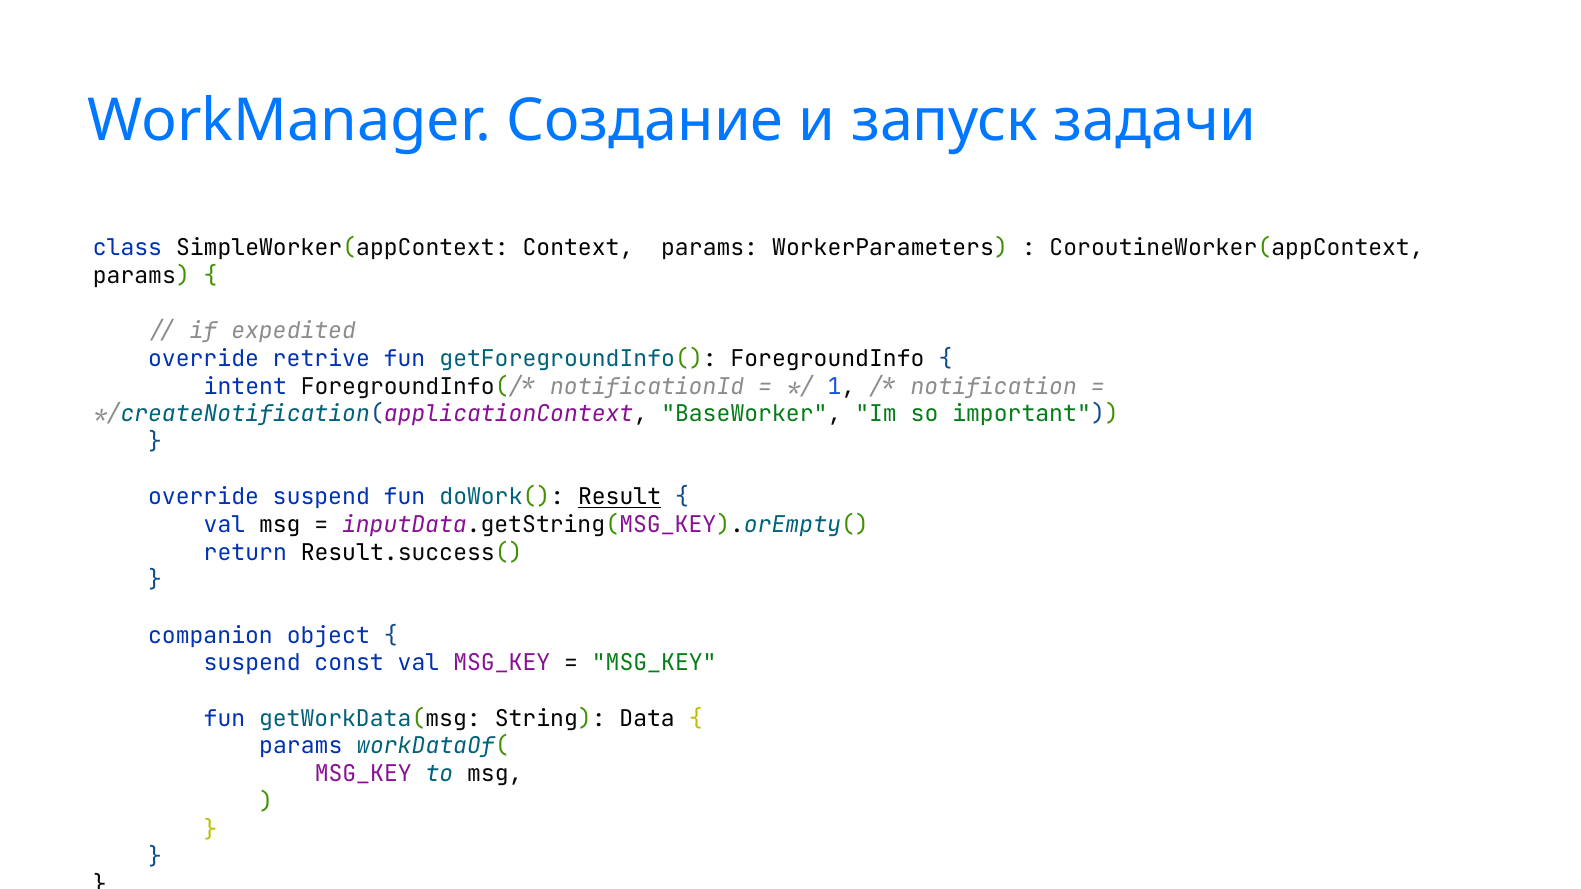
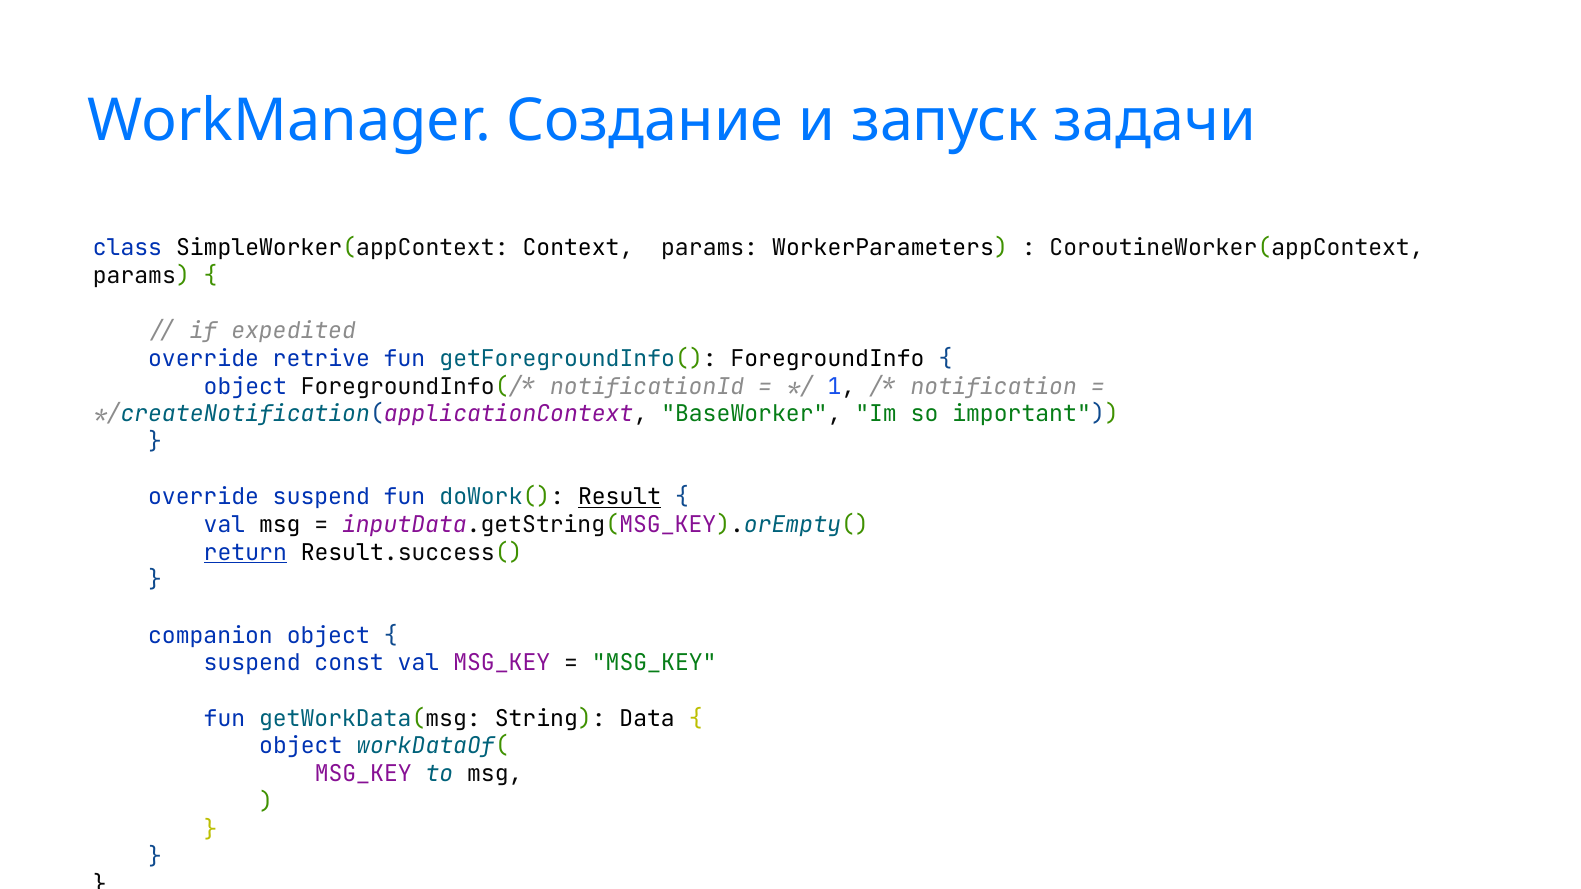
intent: intent -> object (245, 387)
return underline: none -> present (245, 553)
params: params -> object (301, 747)
